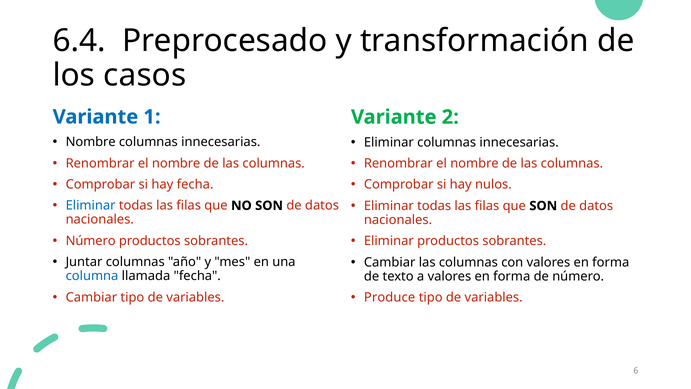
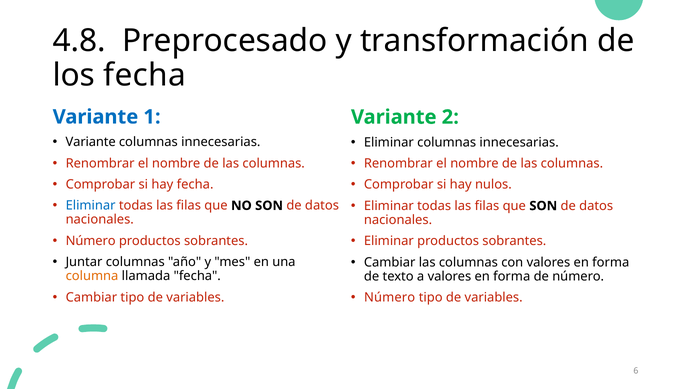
6.4: 6.4 -> 4.8 (79, 41)
los casos: casos -> fecha (145, 75)
Nombre: Nombre -> Variante (91, 142)
columna colour: blue -> orange (92, 276)
Produce: Produce -> Número (390, 297)
